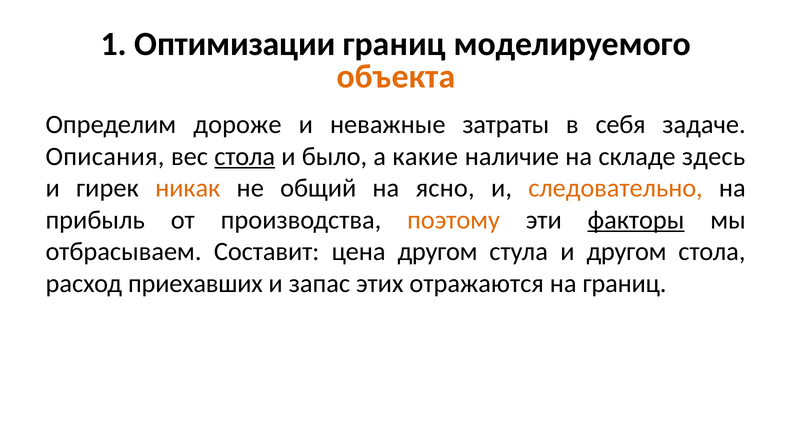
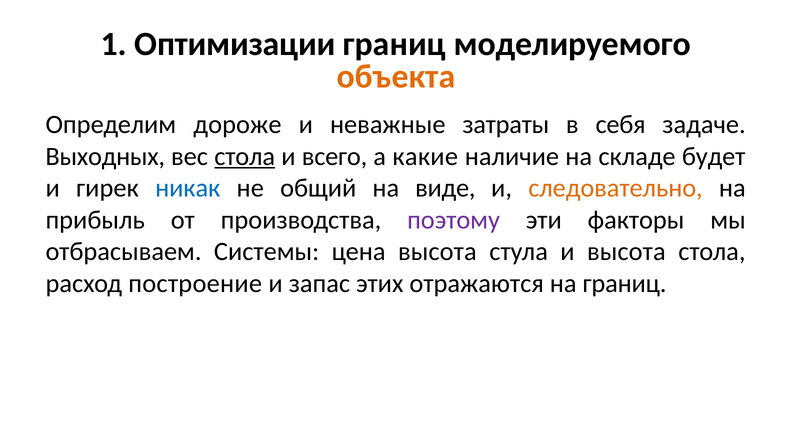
Описания: Описания -> Выходных (105, 156)
было: было -> всего (335, 156)
здесь: здесь -> будет (714, 156)
никак colour: orange -> blue (188, 188)
ясно: ясно -> виде (445, 188)
поэтому colour: orange -> purple (454, 220)
факторы underline: present -> none (636, 220)
Составит: Составит -> Системы (267, 251)
цена другом: другом -> высота (437, 251)
и другом: другом -> высота (626, 251)
приехавших: приехавших -> построение (195, 283)
